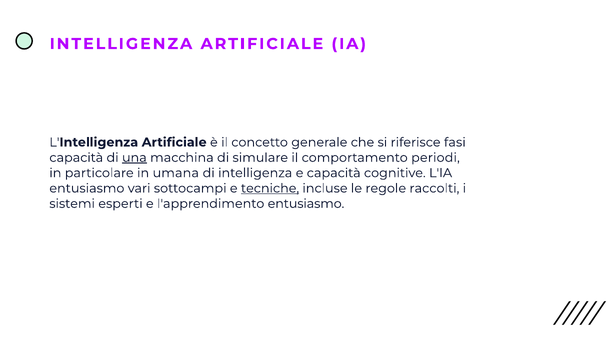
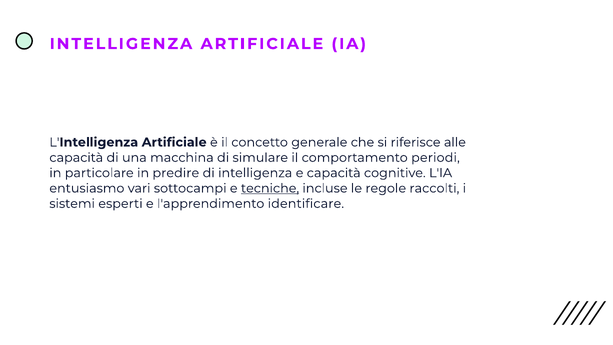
fasi: fasi -> alle (455, 142)
una underline: present -> none (134, 158)
umana: umana -> predire (176, 173)
l'apprendimento entusiasmo: entusiasmo -> identificare (306, 204)
